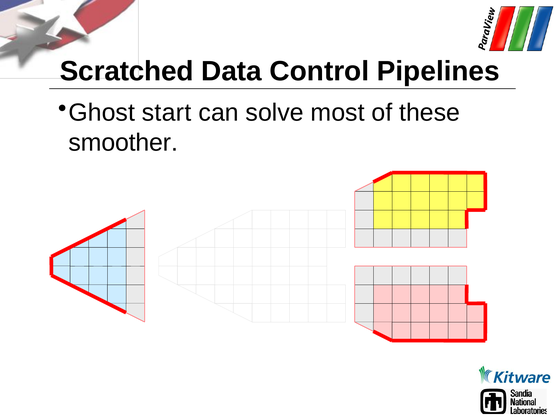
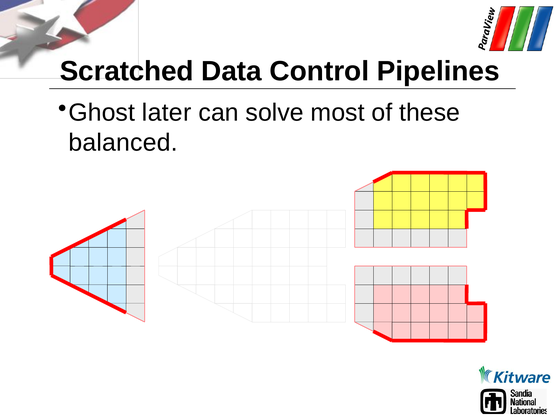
start: start -> later (167, 113)
smoother: smoother -> balanced (123, 143)
